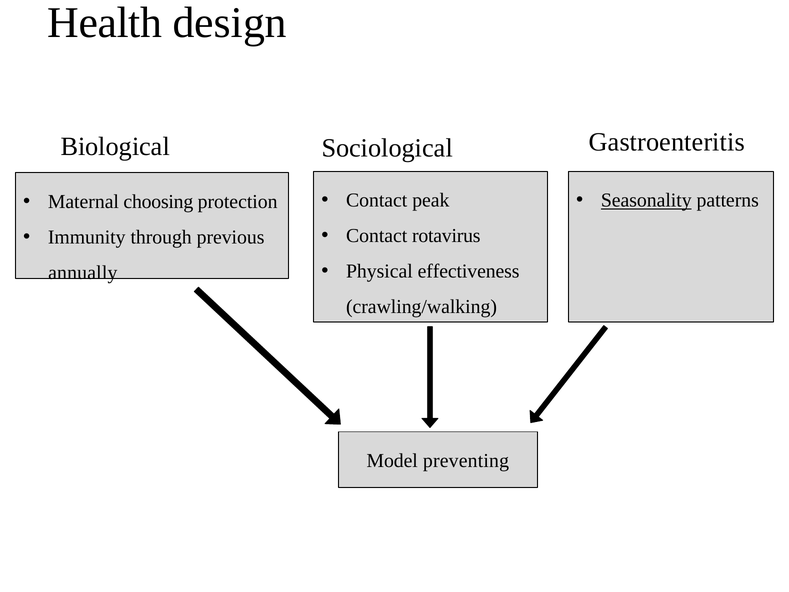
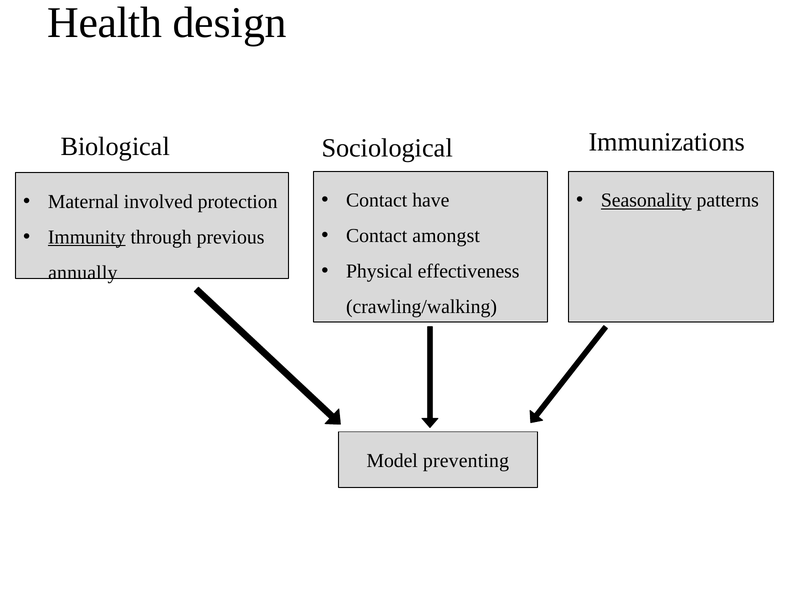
Gastroenteritis: Gastroenteritis -> Immunizations (667, 142)
peak: peak -> have (431, 200)
choosing: choosing -> involved (158, 201)
rotavirus: rotavirus -> amongst (446, 236)
Immunity underline: none -> present (87, 237)
